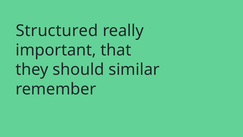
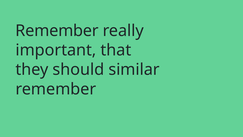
Structured: Structured -> Remember (57, 31)
